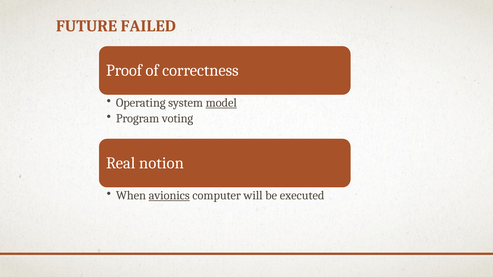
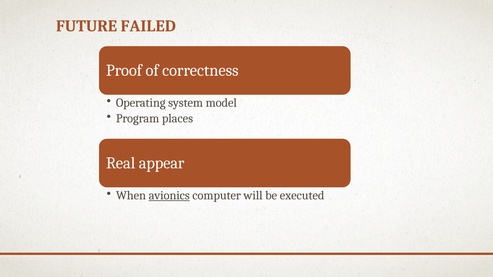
model underline: present -> none (221, 103)
voting: voting -> places (177, 119)
notion: notion -> appear (162, 163)
